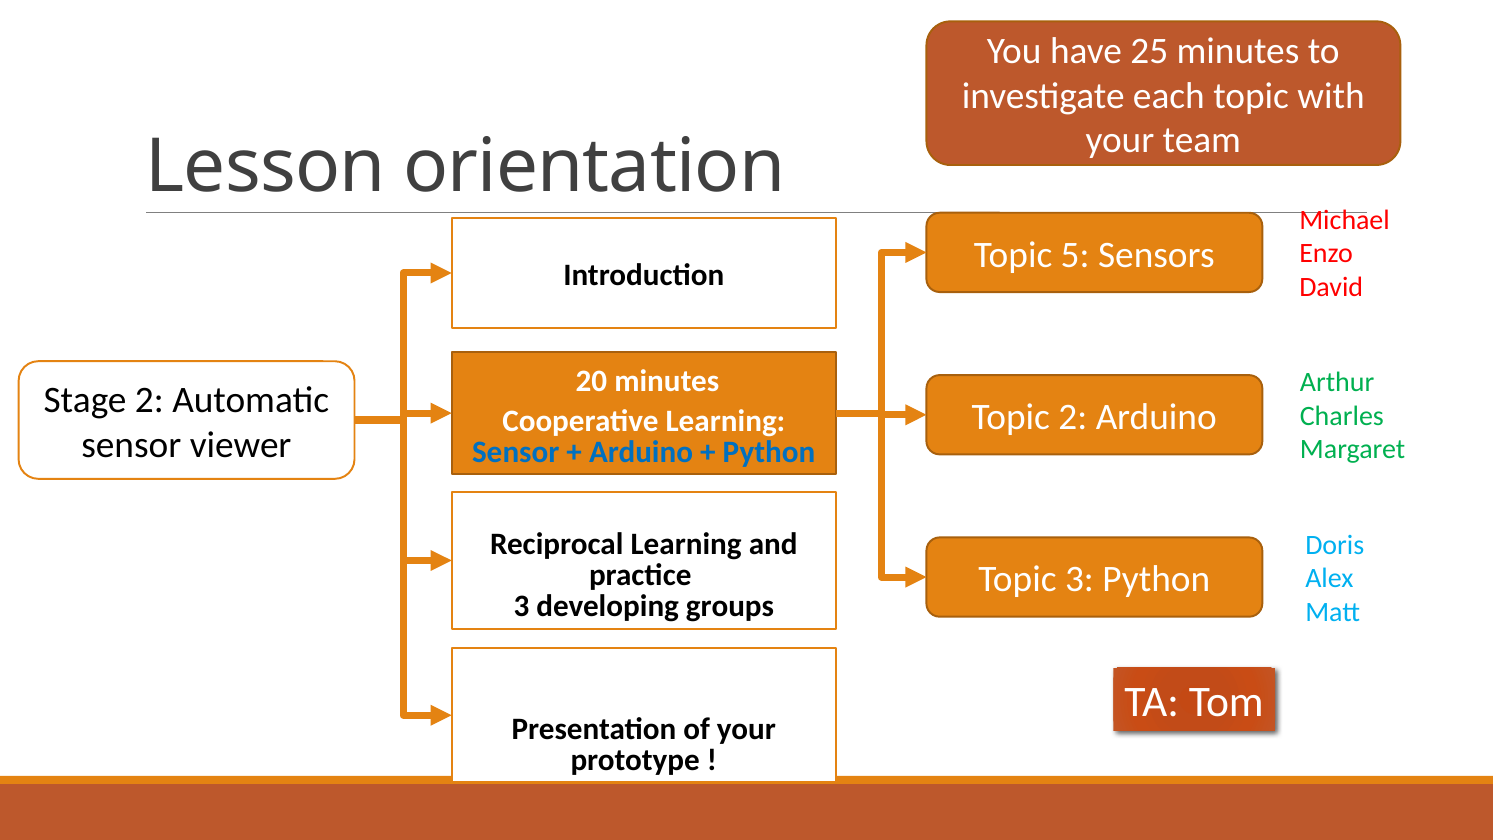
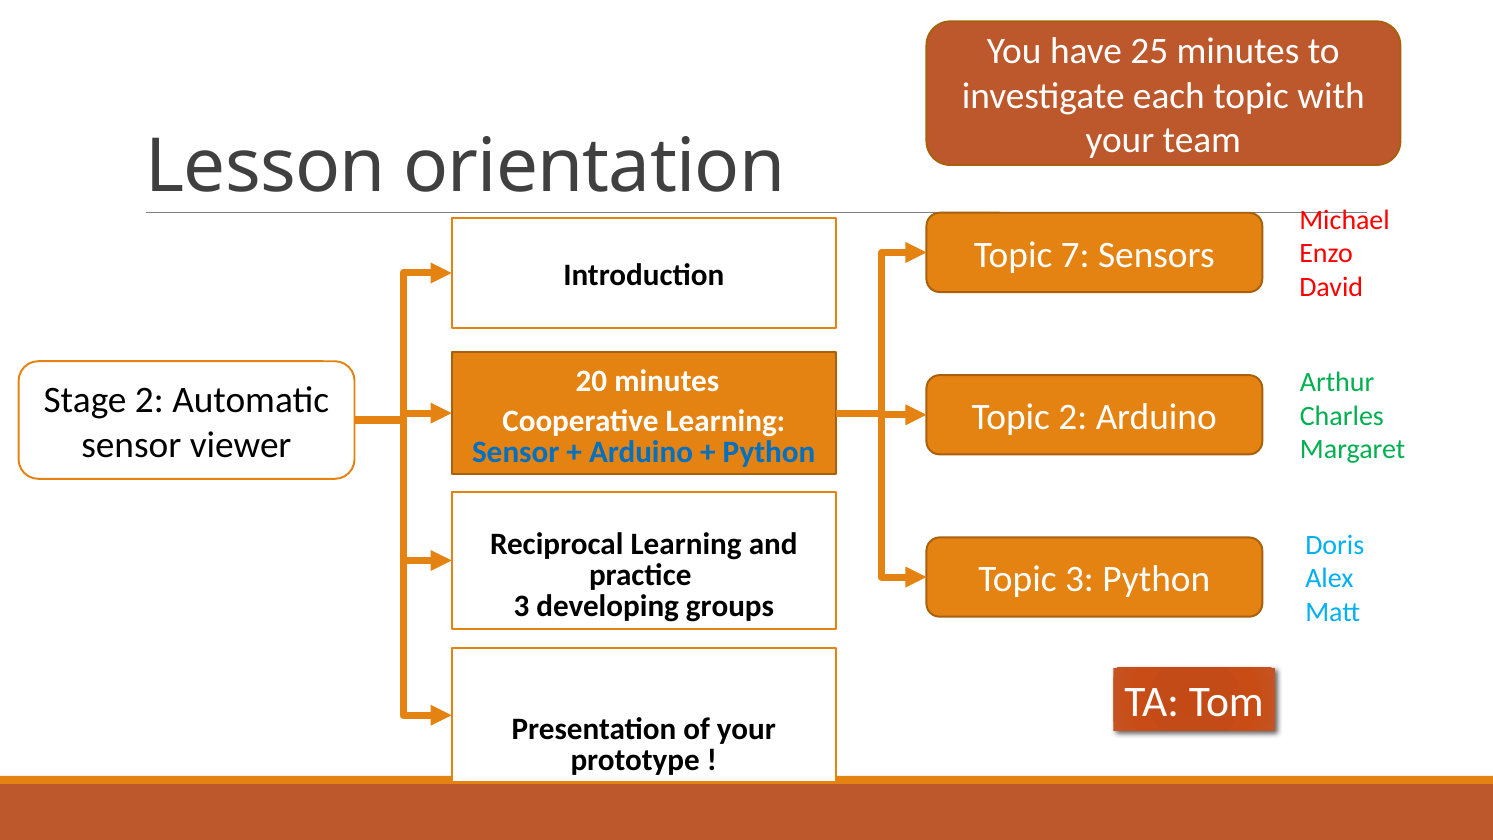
5: 5 -> 7 (1075, 255)
